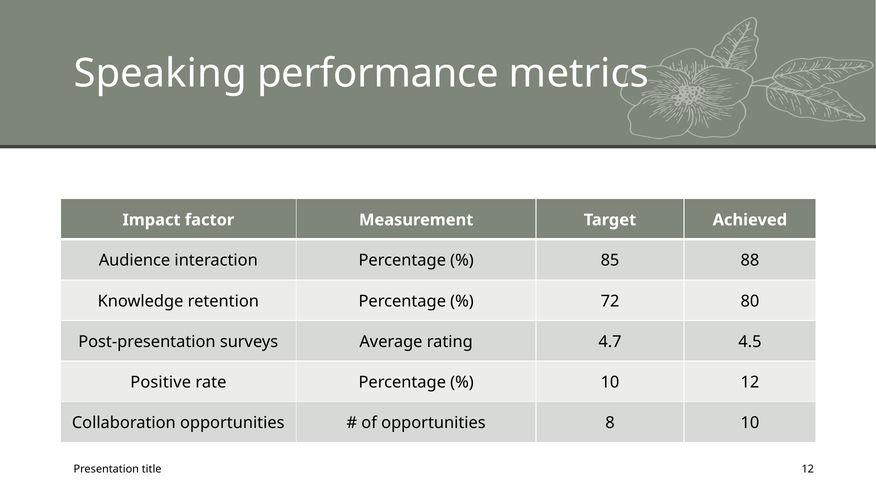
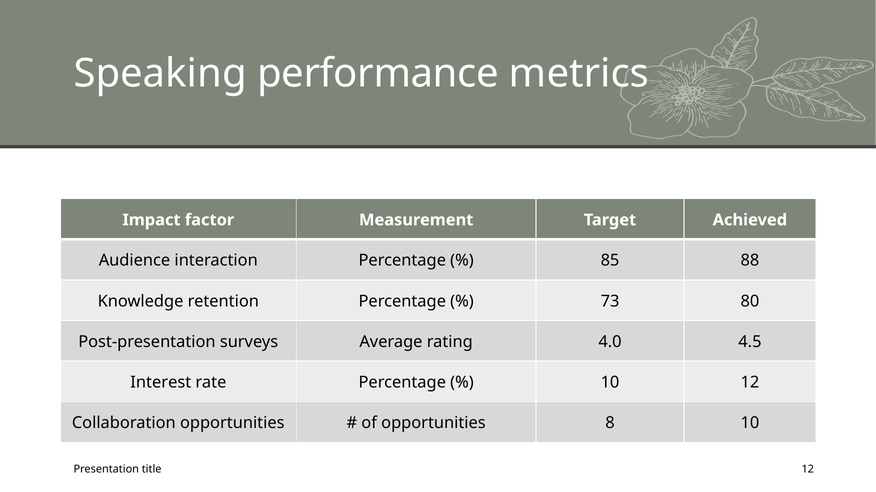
72: 72 -> 73 (610, 302)
4.7: 4.7 -> 4.0 (610, 342)
Positive: Positive -> Interest (161, 383)
